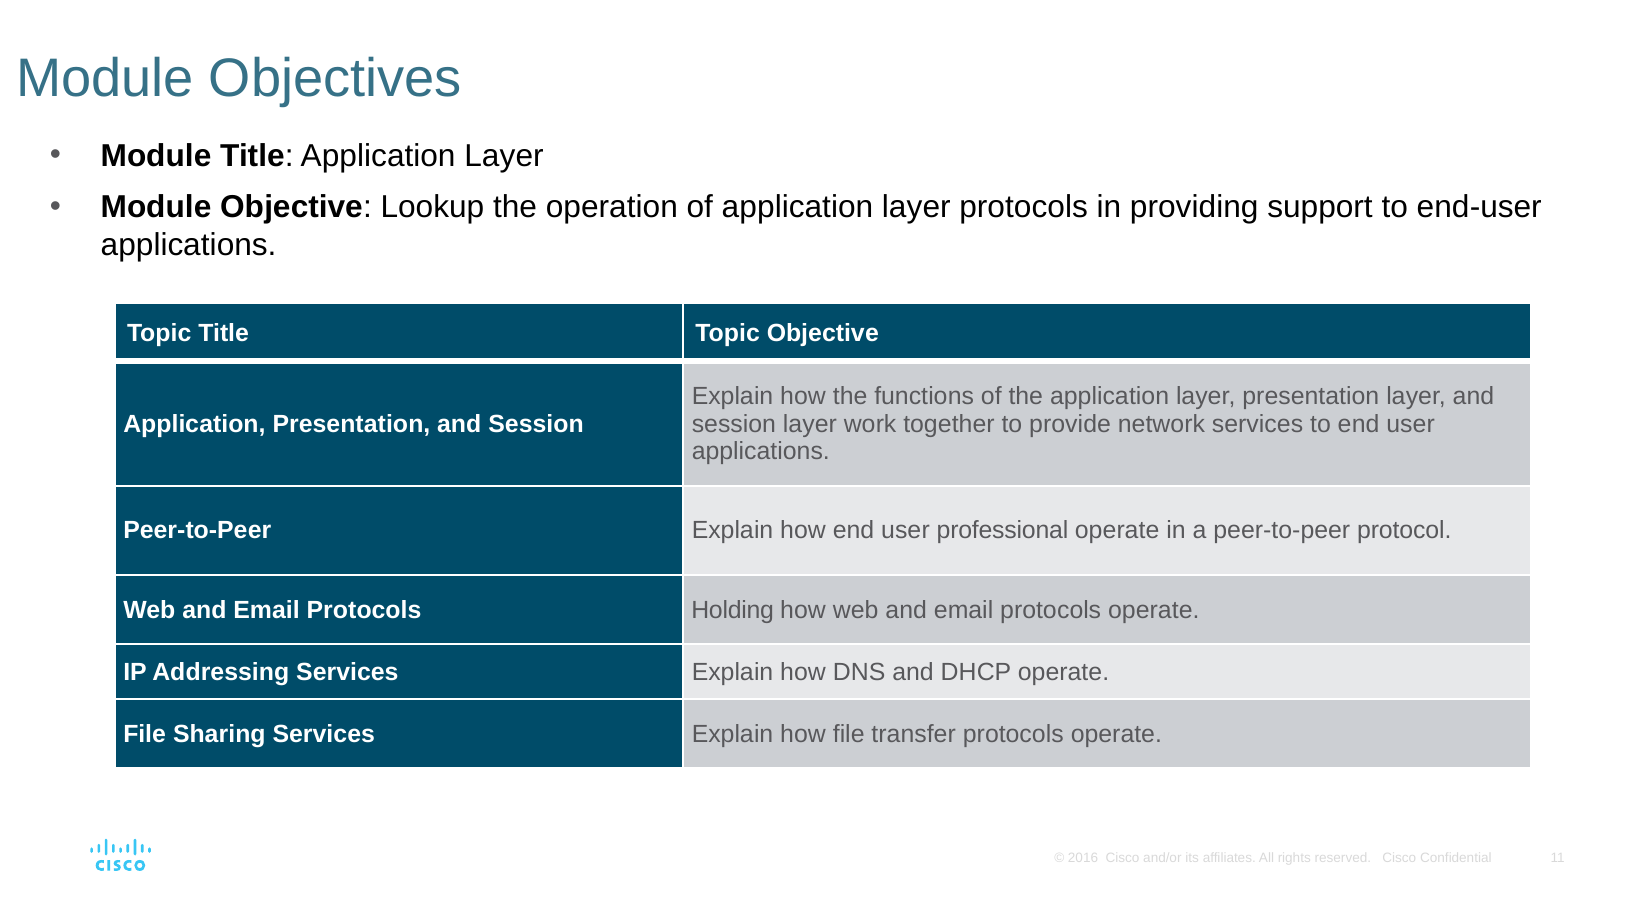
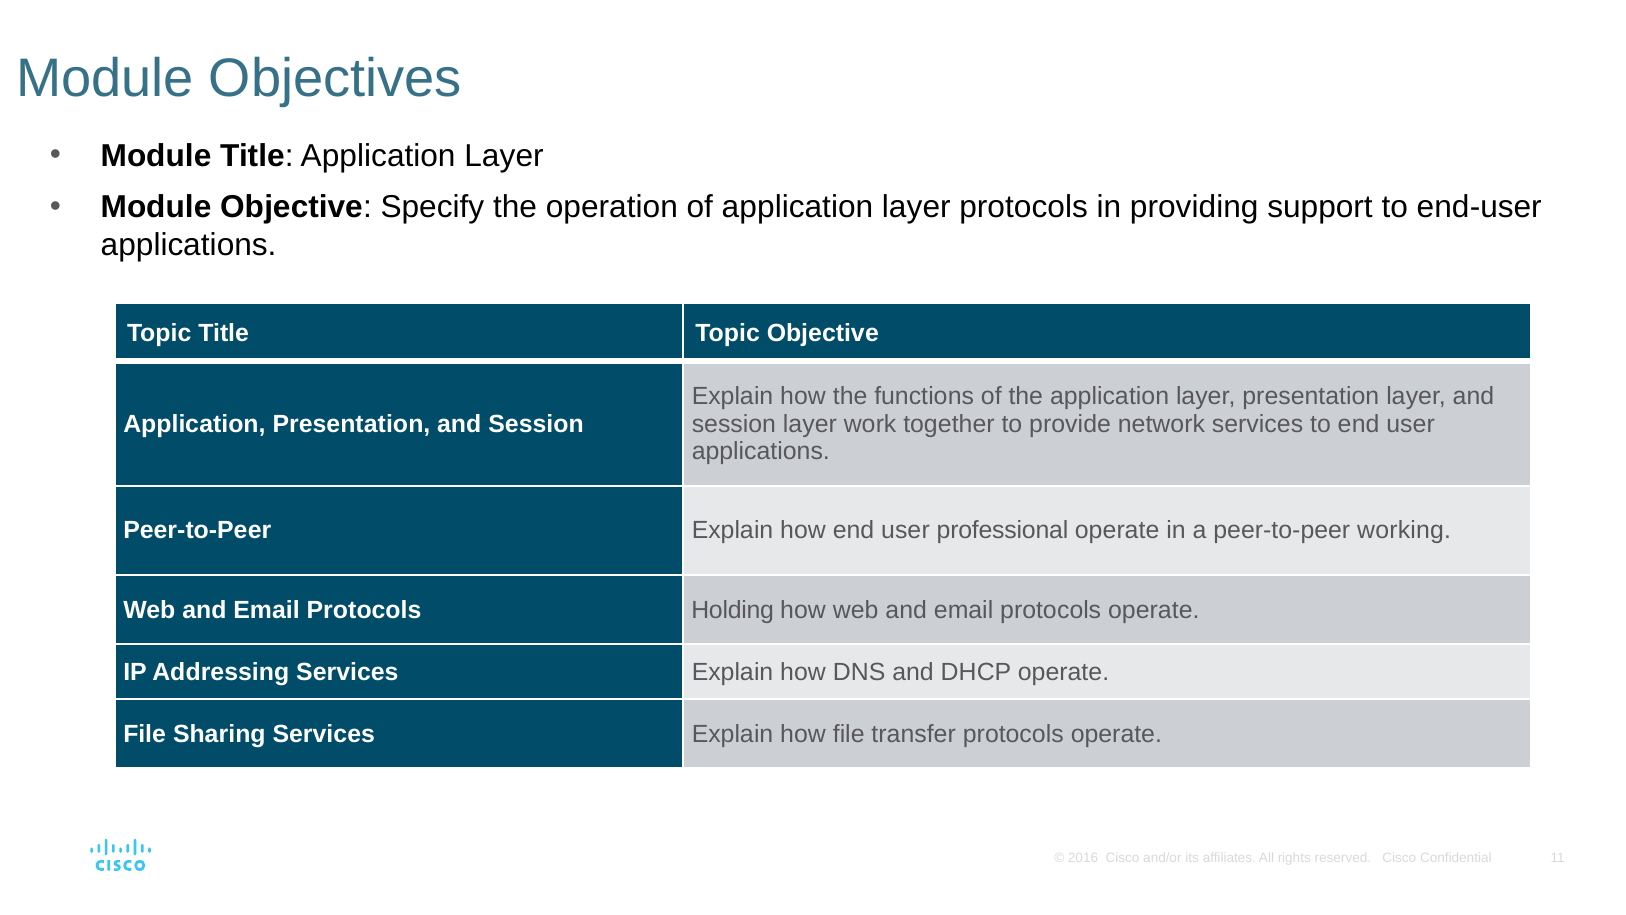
Lookup: Lookup -> Specify (432, 207)
protocol: protocol -> working (1404, 531)
